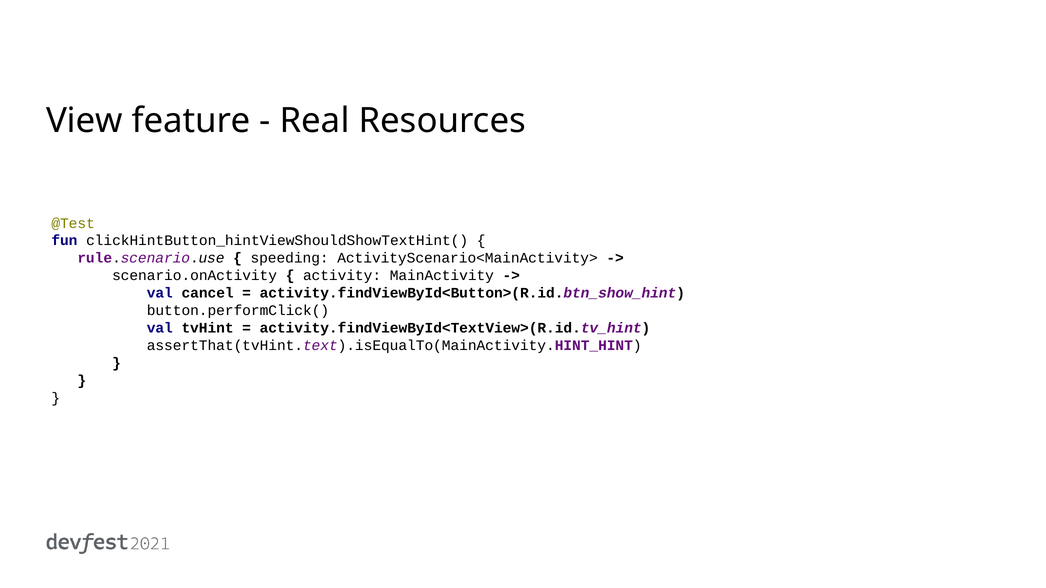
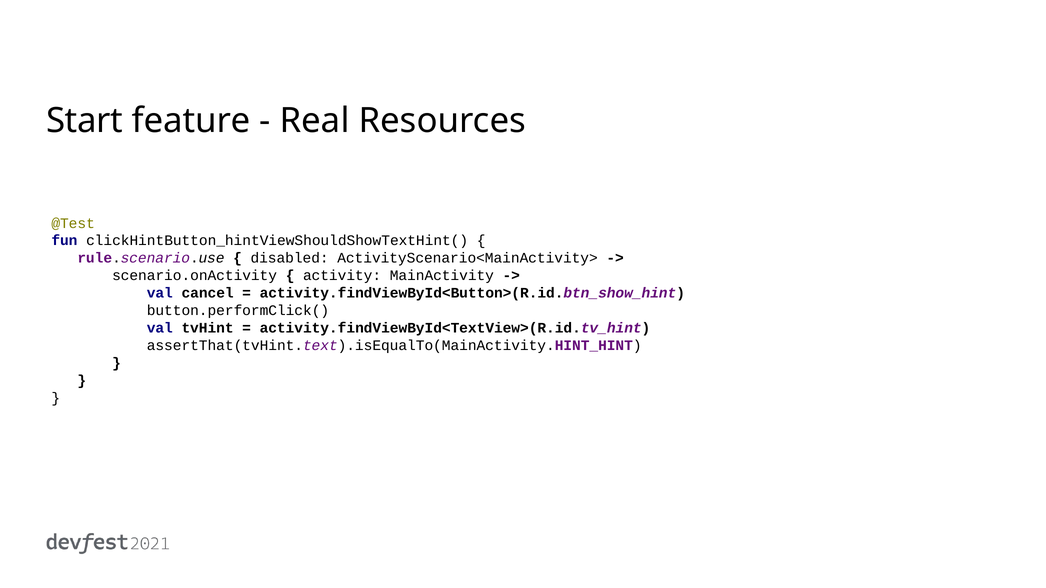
View: View -> Start (85, 121)
speeding: speeding -> disabled (290, 258)
